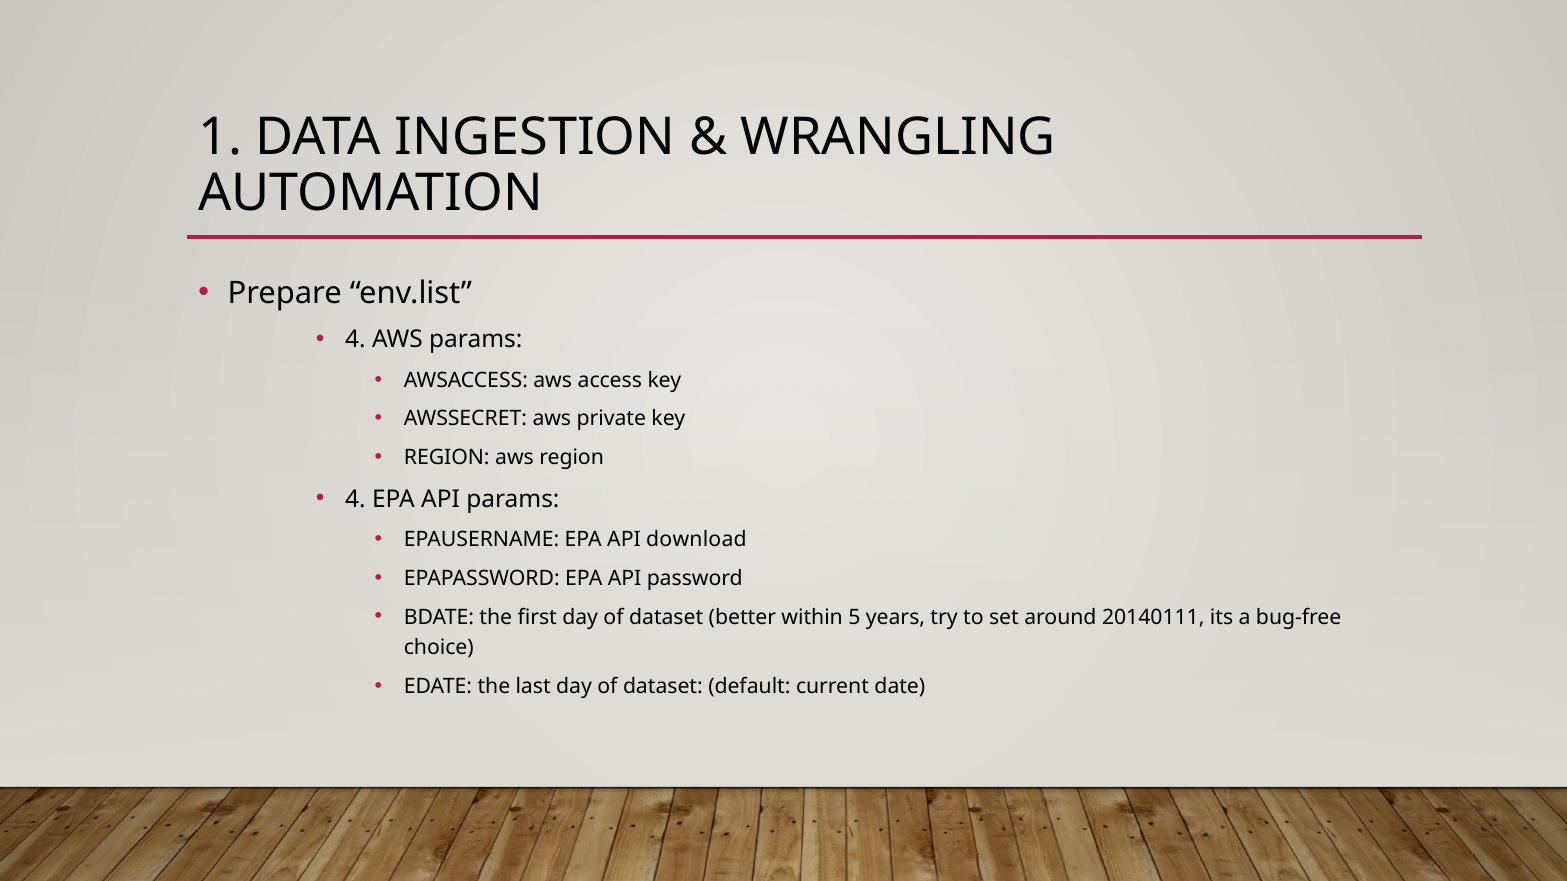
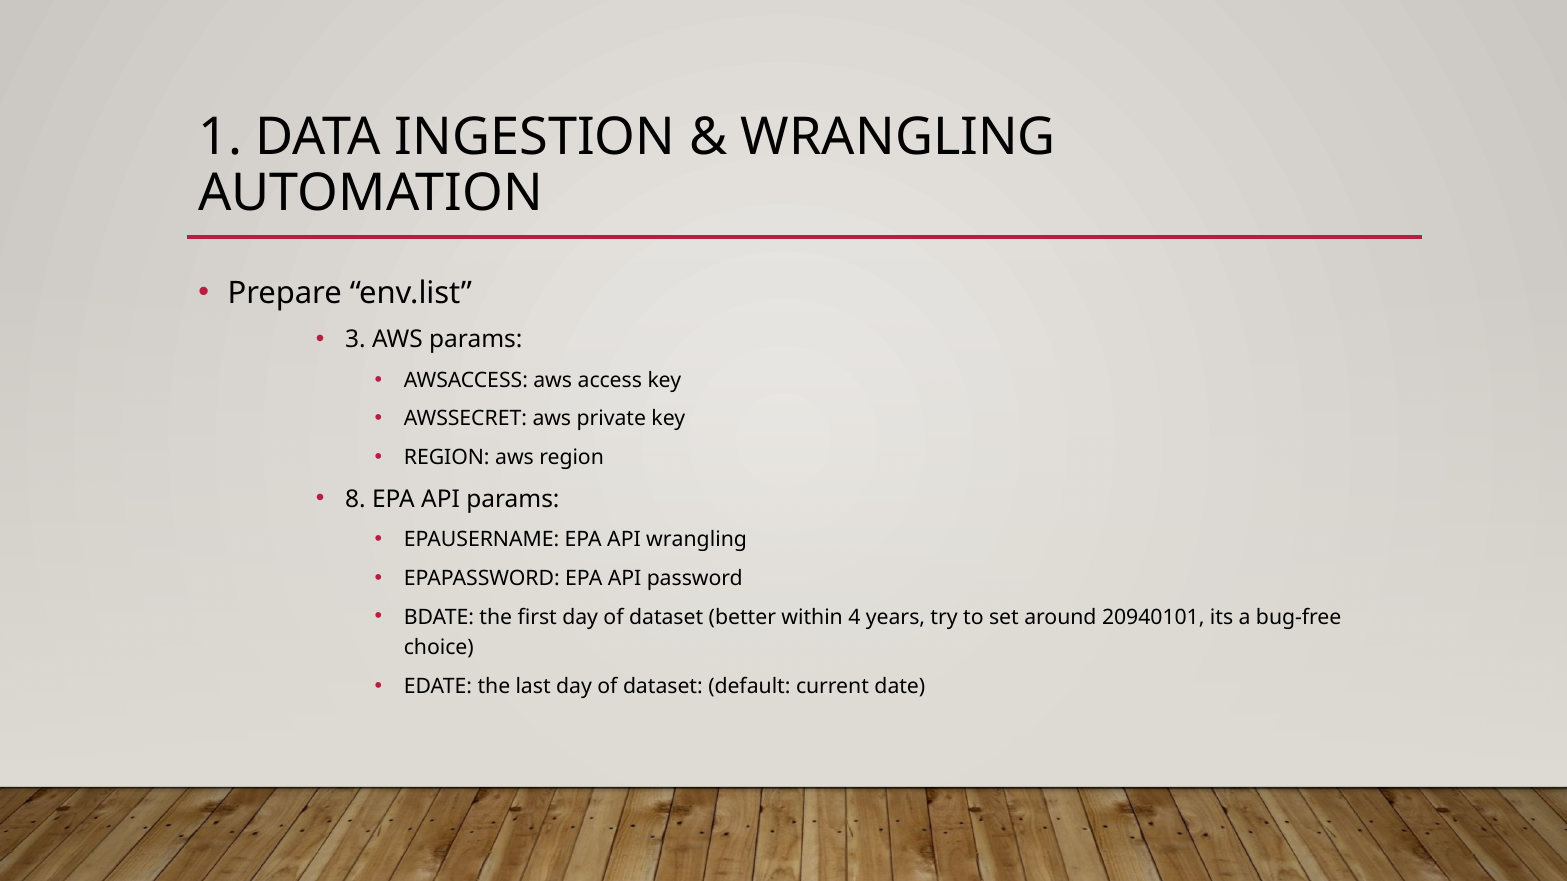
4: 4 -> 3 (355, 340)
4: 4 -> 8 (355, 500)
API download: download -> wrangling (697, 540)
5: 5 -> 4 (854, 617)
20140111: 20140111 -> 20940101 (1153, 617)
